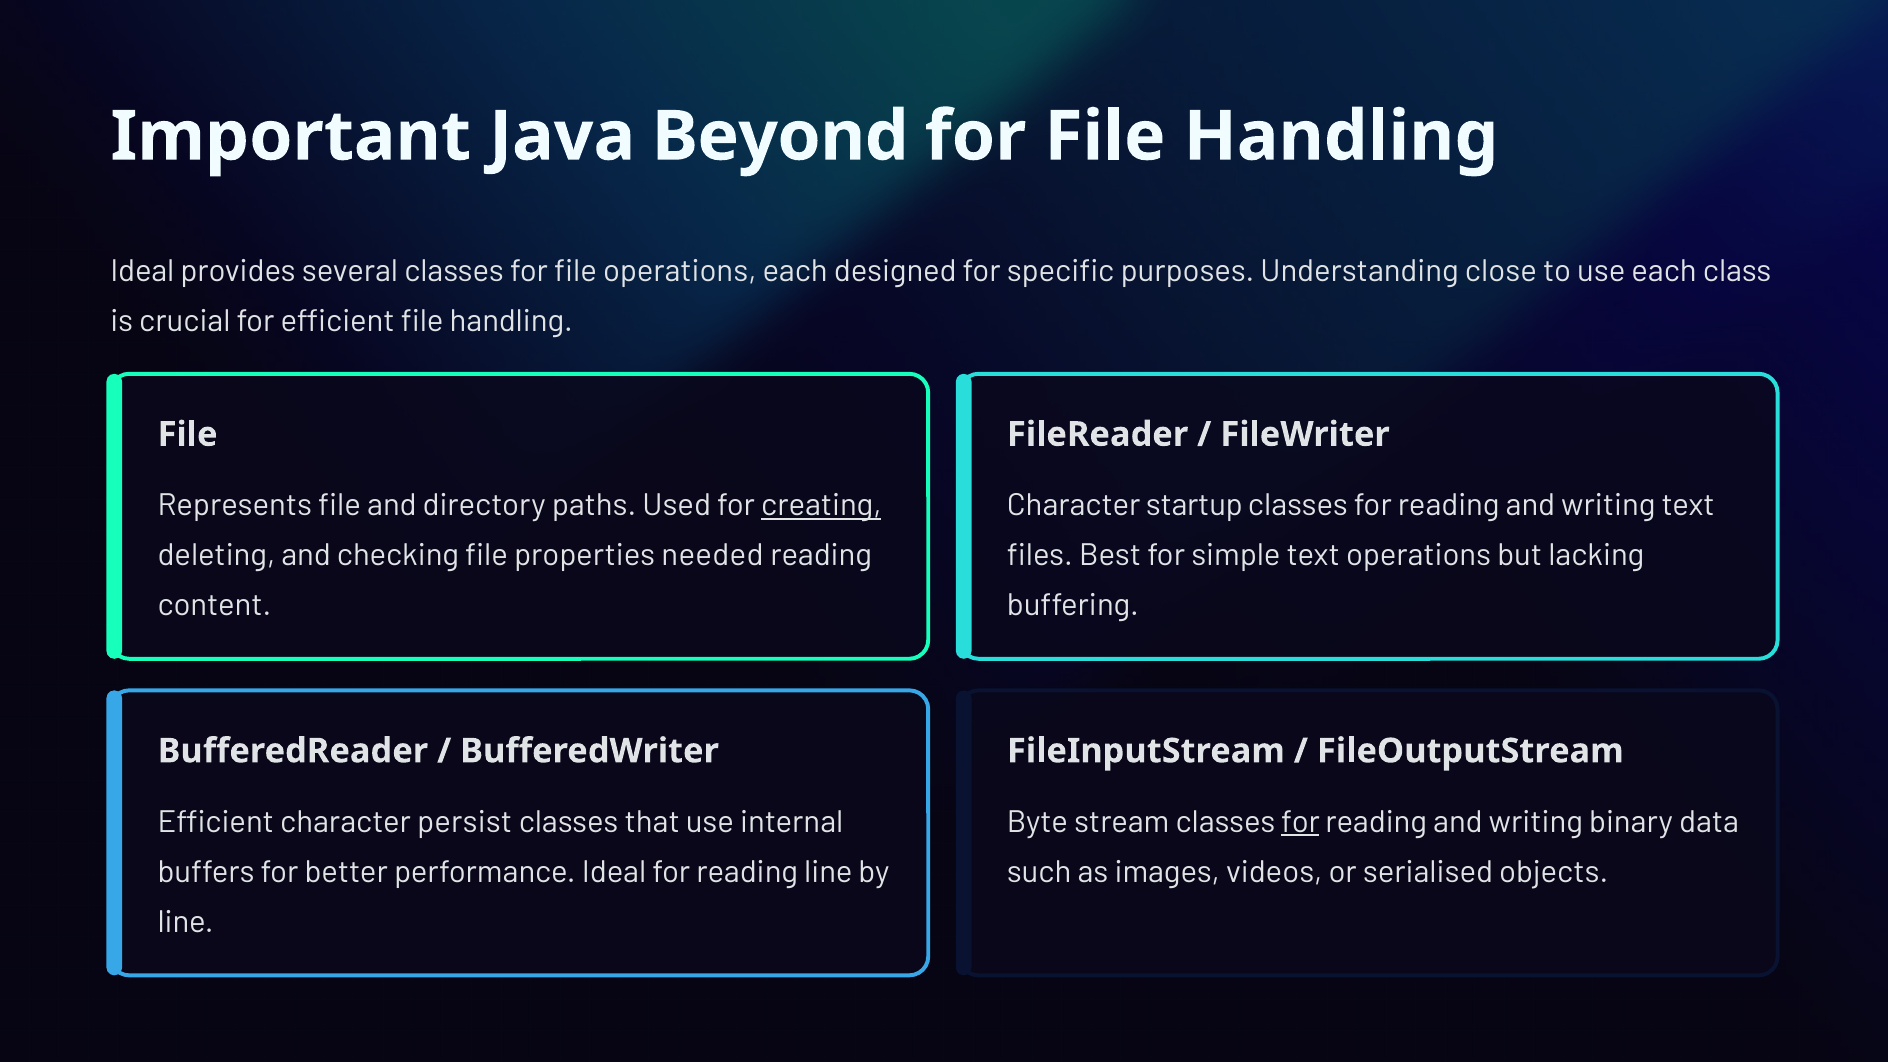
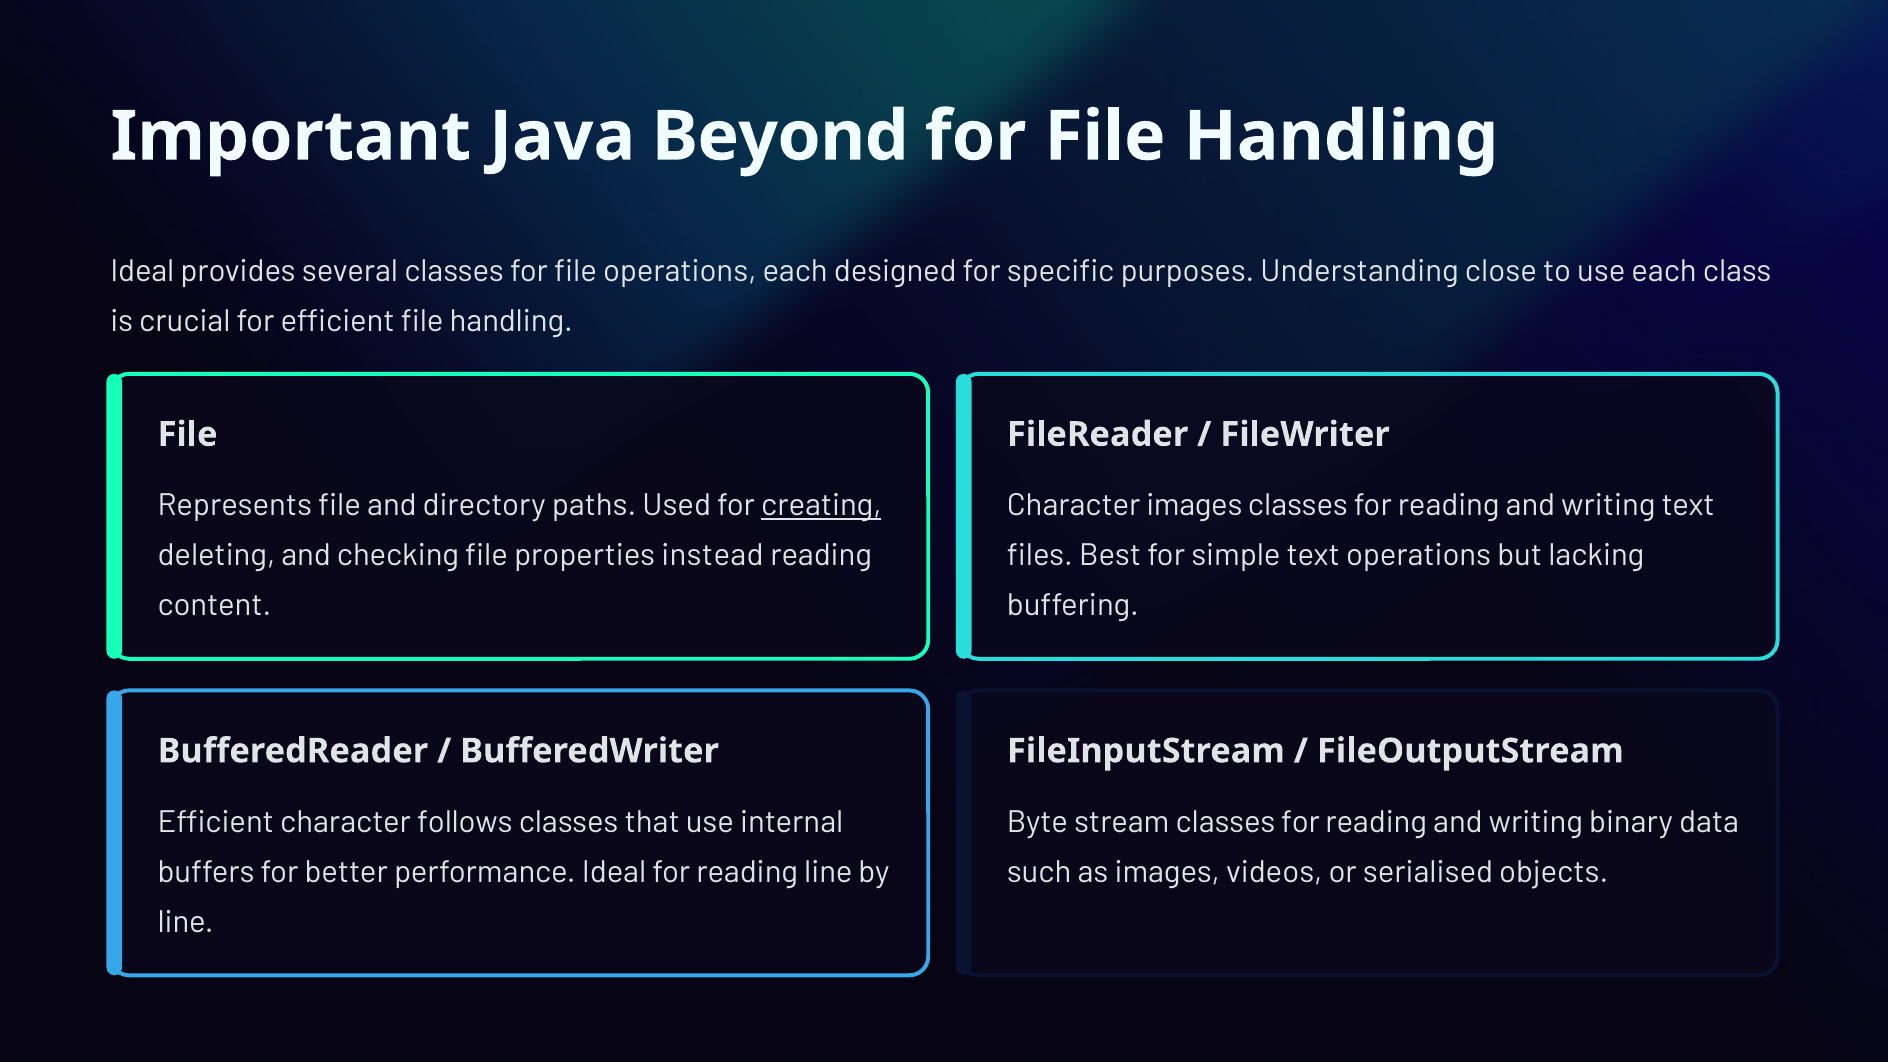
Character startup: startup -> images (1194, 505)
needed: needed -> instead (712, 555)
persist: persist -> follows (465, 822)
for underline: present -> none (1301, 822)
